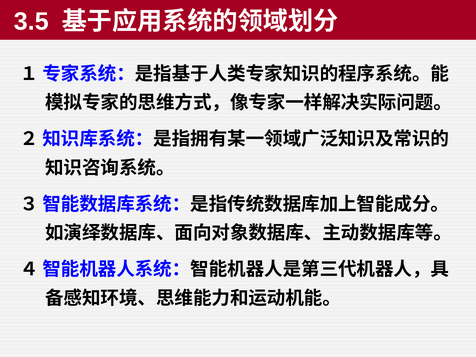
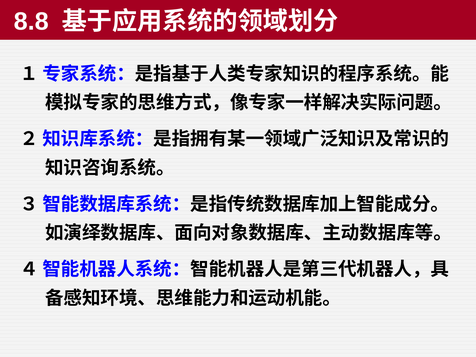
3.5: 3.5 -> 8.8 (31, 22)
